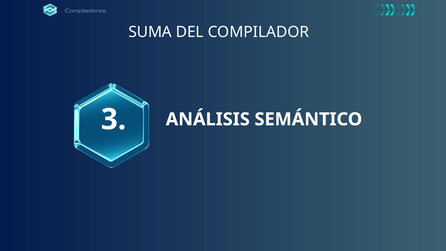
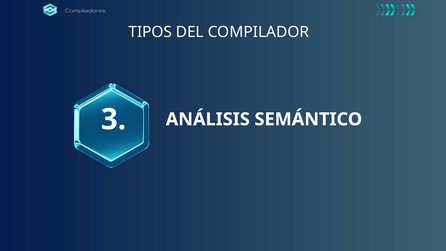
SUMA: SUMA -> TIPOS (150, 32)
